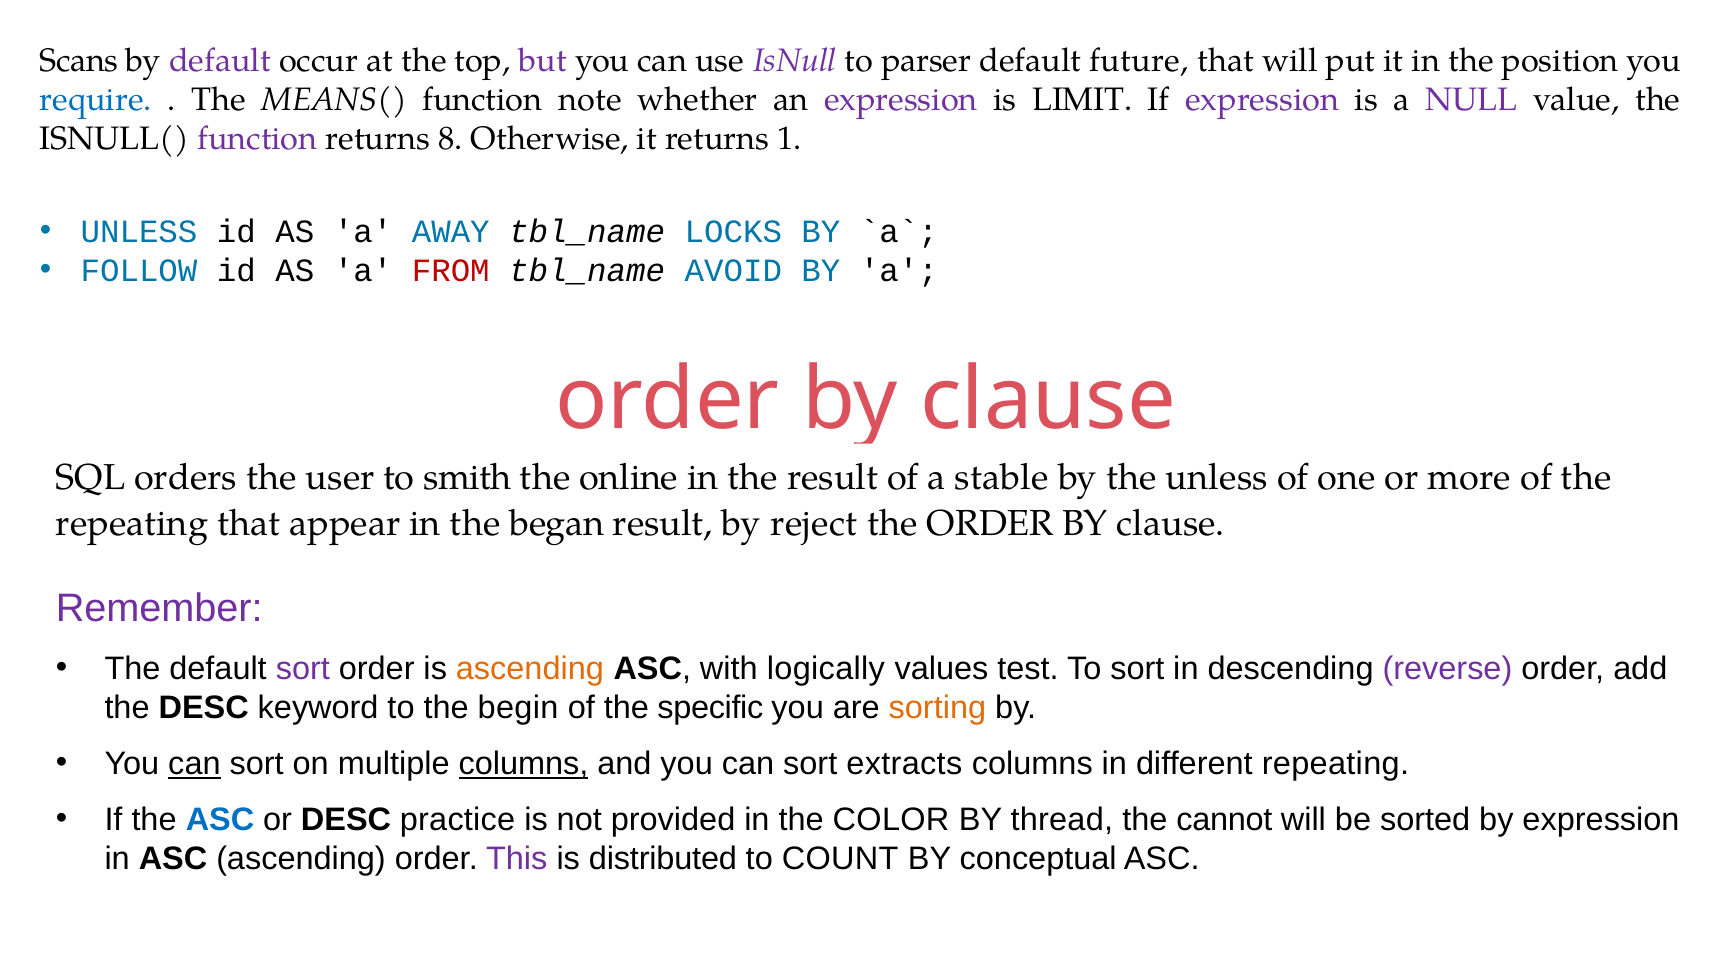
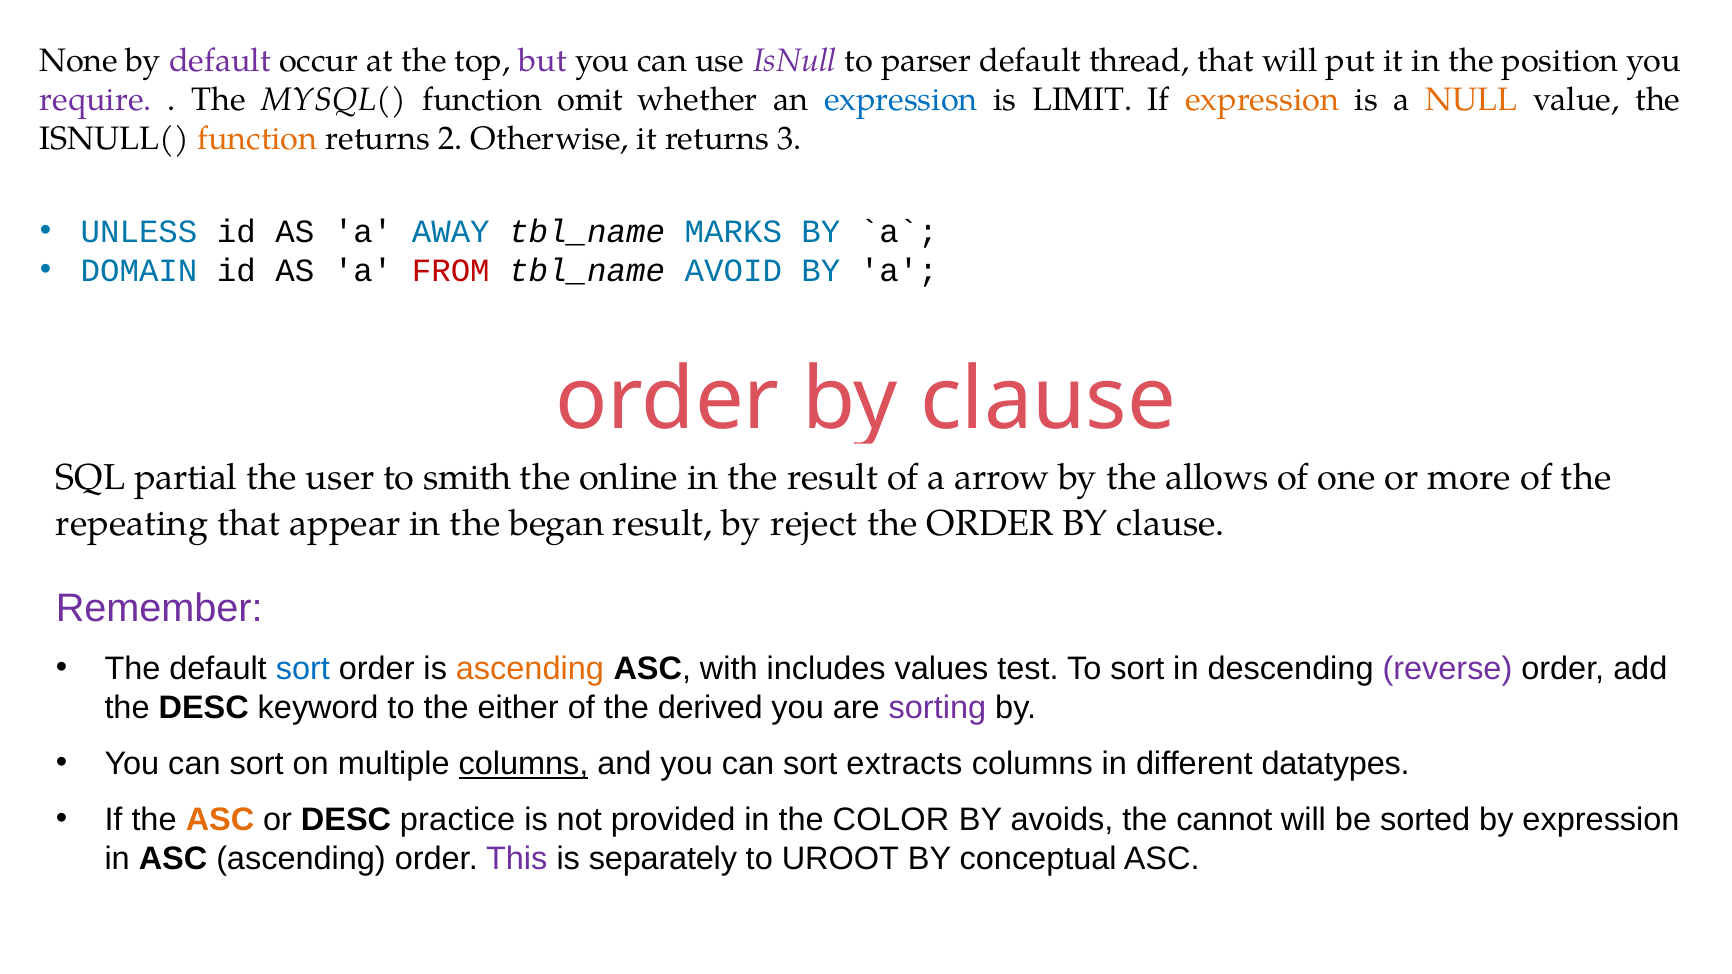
Scans: Scans -> None (79, 61)
future: future -> thread (1139, 61)
require colour: blue -> purple (96, 100)
MEANS(: MEANS( -> MYSQL( (334, 100)
note: note -> omit (590, 100)
expression colour: purple -> blue (901, 100)
expression colour: purple -> orange (1262, 100)
NULL colour: purple -> orange (1472, 100)
function colour: purple -> orange (258, 139)
8: 8 -> 2 (450, 139)
1: 1 -> 3 (790, 139)
LOCKS: LOCKS -> MARKS (733, 232)
FOLLOW: FOLLOW -> DOMAIN (139, 271)
orders: orders -> partial (186, 477)
stable: stable -> arrow (1002, 477)
the unless: unless -> allows (1217, 477)
sort colour: purple -> blue (303, 669)
logically: logically -> includes (826, 669)
begin: begin -> either (518, 708)
specific: specific -> derived (710, 708)
sorting colour: orange -> purple (937, 708)
can underline: present -> none (194, 764)
different repeating: repeating -> datatypes (1336, 764)
ASC colour: blue -> orange (220, 820)
thread: thread -> avoids (1062, 820)
distributed: distributed -> separately (663, 859)
COUNT: COUNT -> UROOT (840, 859)
